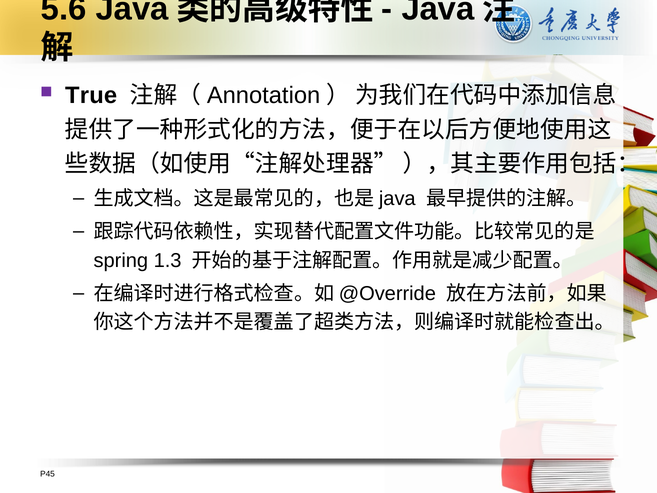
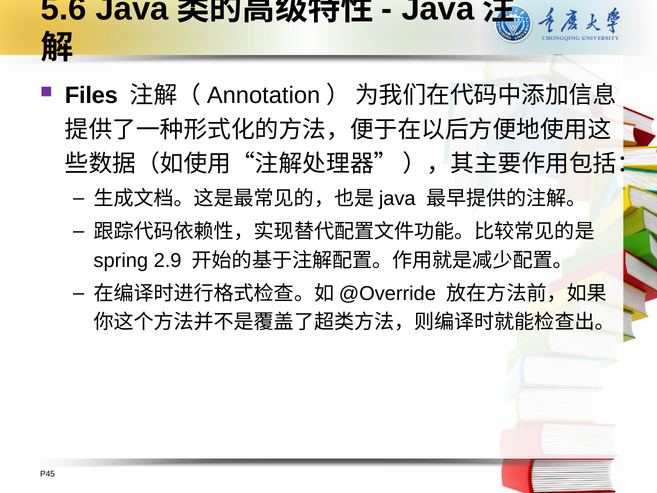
True: True -> Files (91, 95)
1.3: 1.3 -> 2.9 (168, 260)
